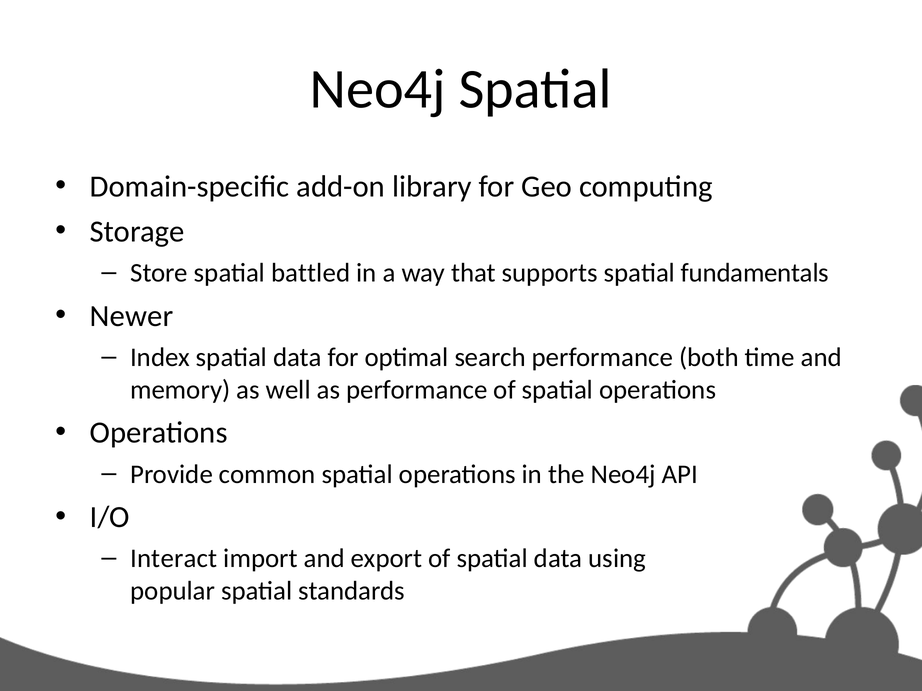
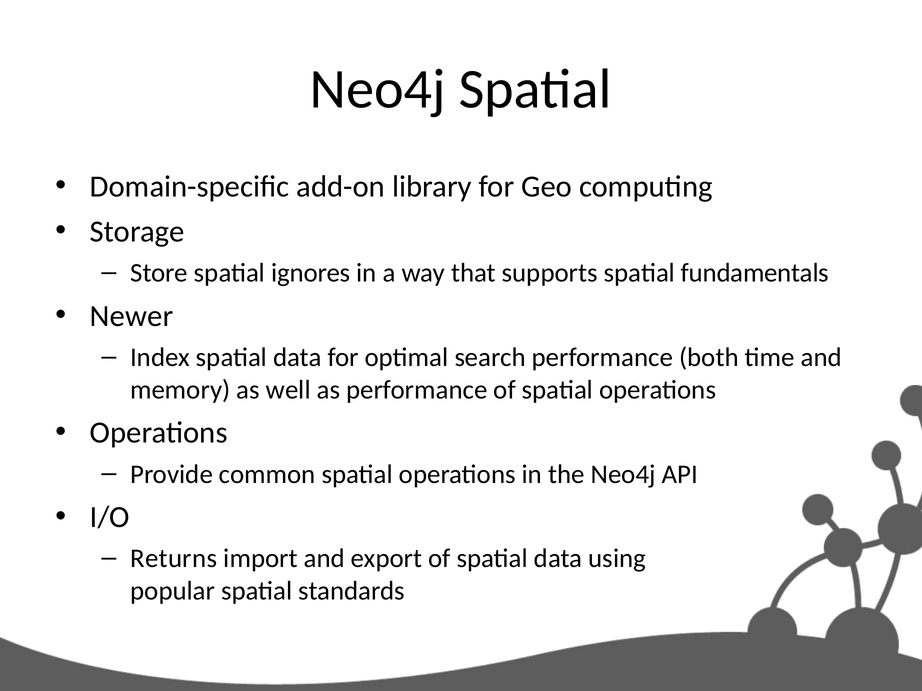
battled: battled -> ignores (311, 273)
Interact: Interact -> Returns (174, 559)
